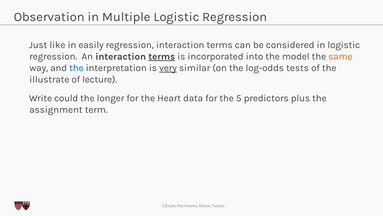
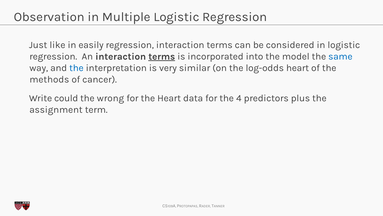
same colour: orange -> blue (340, 56)
very underline: present -> none (168, 68)
log-odds tests: tests -> heart (298, 68)
illustrate: illustrate -> methods (49, 79)
lecture: lecture -> cancer (100, 79)
longer: longer -> wrong (110, 98)
5: 5 -> 4 (239, 98)
